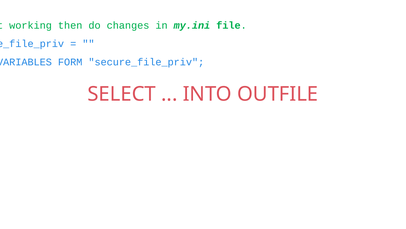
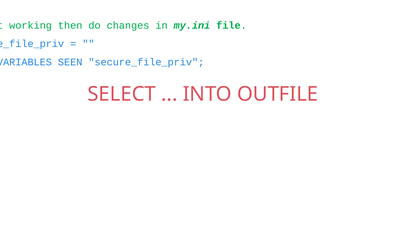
FORM: FORM -> SEEN (70, 62)
